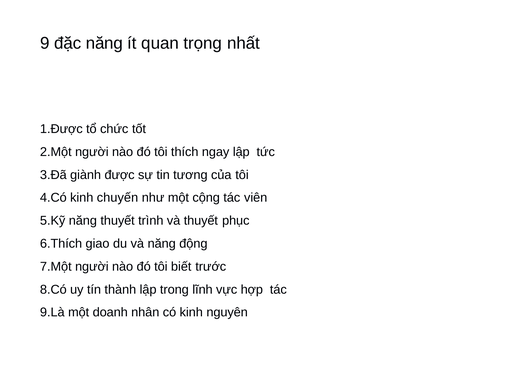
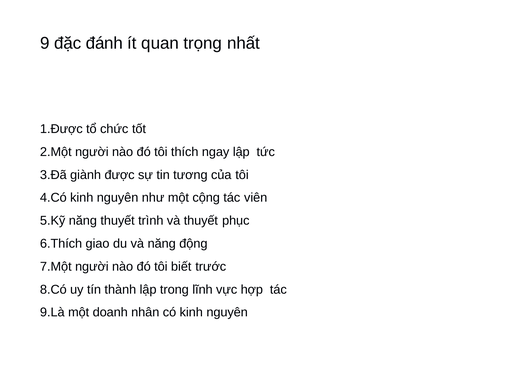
đặc năng: năng -> đánh (104, 43)
chuyến: chuyến -> nguyên (118, 198)
